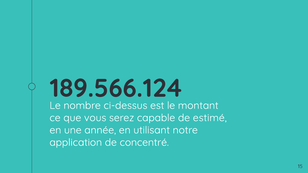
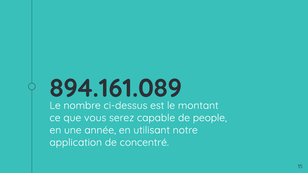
189.566.124: 189.566.124 -> 894.161.089 (116, 88)
estimé: estimé -> people (210, 118)
